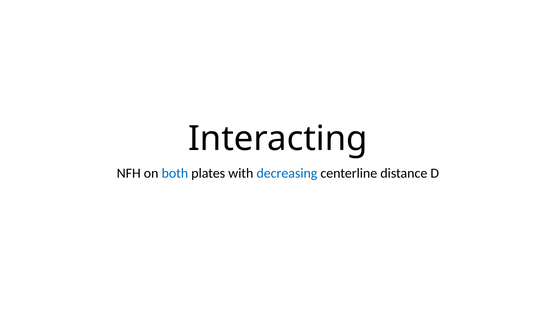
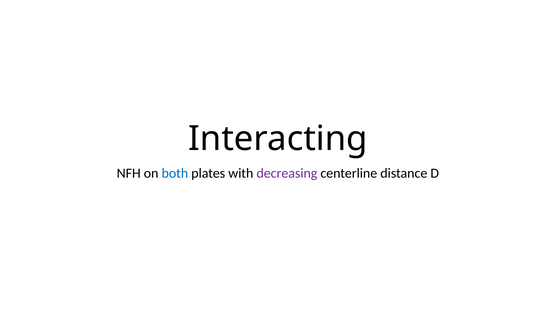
decreasing colour: blue -> purple (287, 174)
